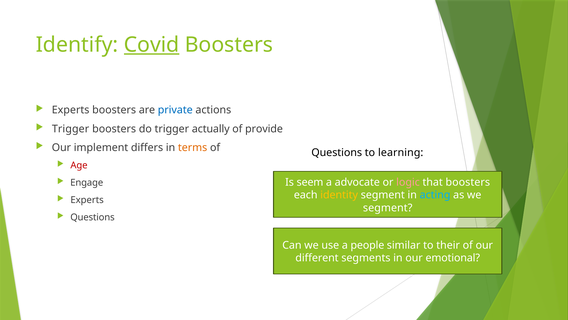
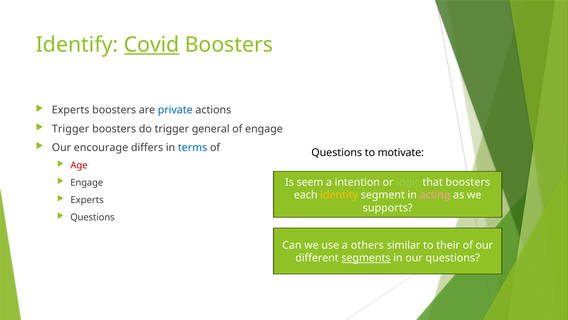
actually: actually -> general (211, 129)
of provide: provide -> engage (264, 129)
implement: implement -> encourage (101, 147)
terms colour: orange -> blue (193, 147)
learning: learning -> motivate (401, 152)
advocate: advocate -> intention (357, 182)
logic colour: pink -> light green (408, 182)
acting colour: light blue -> pink (435, 195)
segment: segment -> supports (388, 208)
people: people -> others (367, 245)
segments underline: none -> present (366, 258)
our emotional: emotional -> questions (453, 258)
